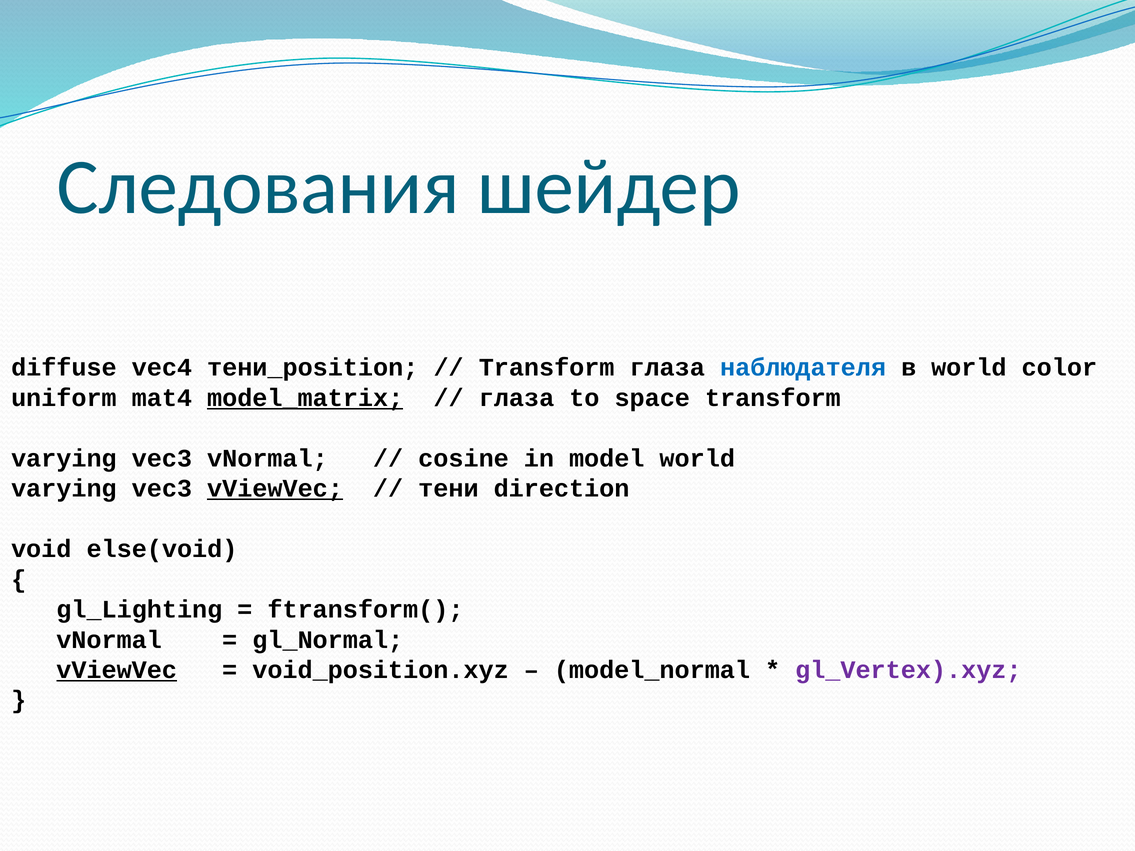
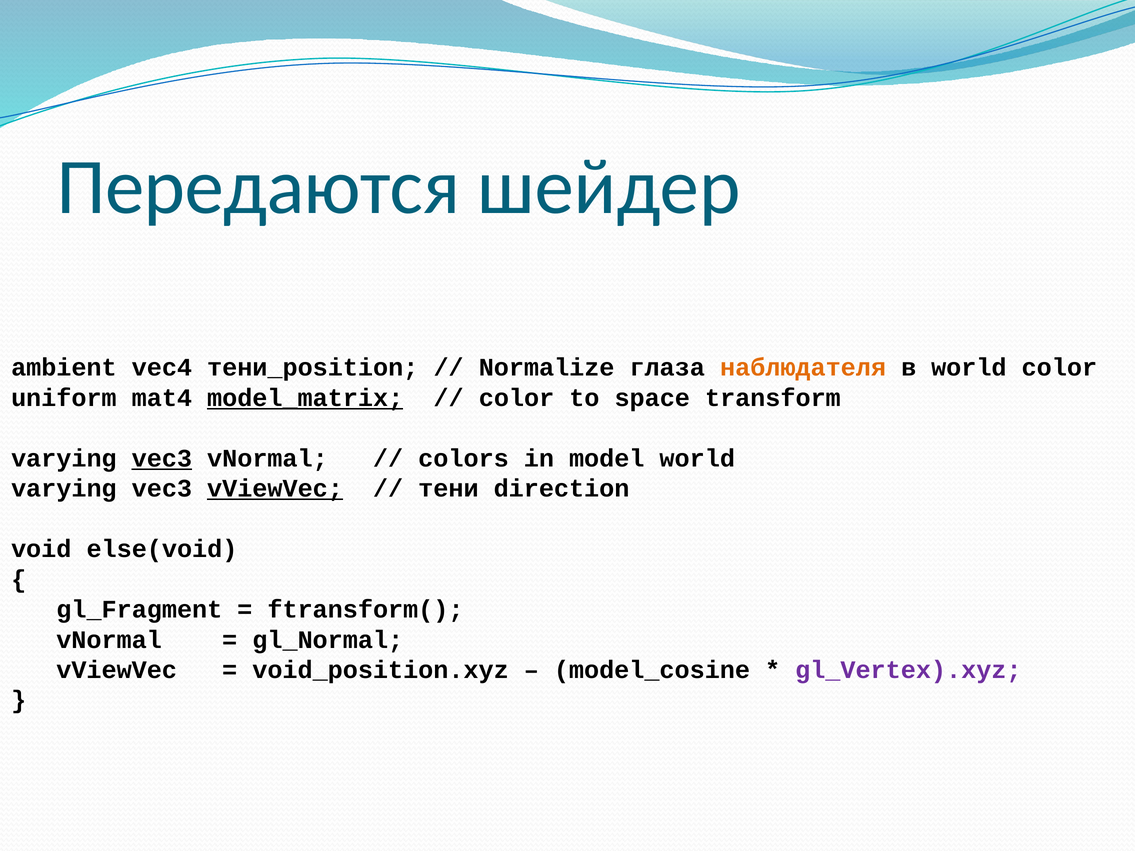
Следования: Следования -> Передаются (258, 187)
diffuse: diffuse -> ambient (64, 368)
Transform: Transform -> Normalize (547, 368)
наблюдателя colour: blue -> orange (803, 368)
глаза: глаза -> color (517, 398)
vec3 underline: none -> present (162, 458)
cosine: cosine -> colors (464, 458)
gl_Lighting: gl_Lighting -> gl_Fragment (139, 610)
vViewVec underline: present -> none (117, 670)
model_normal: model_normal -> model_cosine (652, 670)
